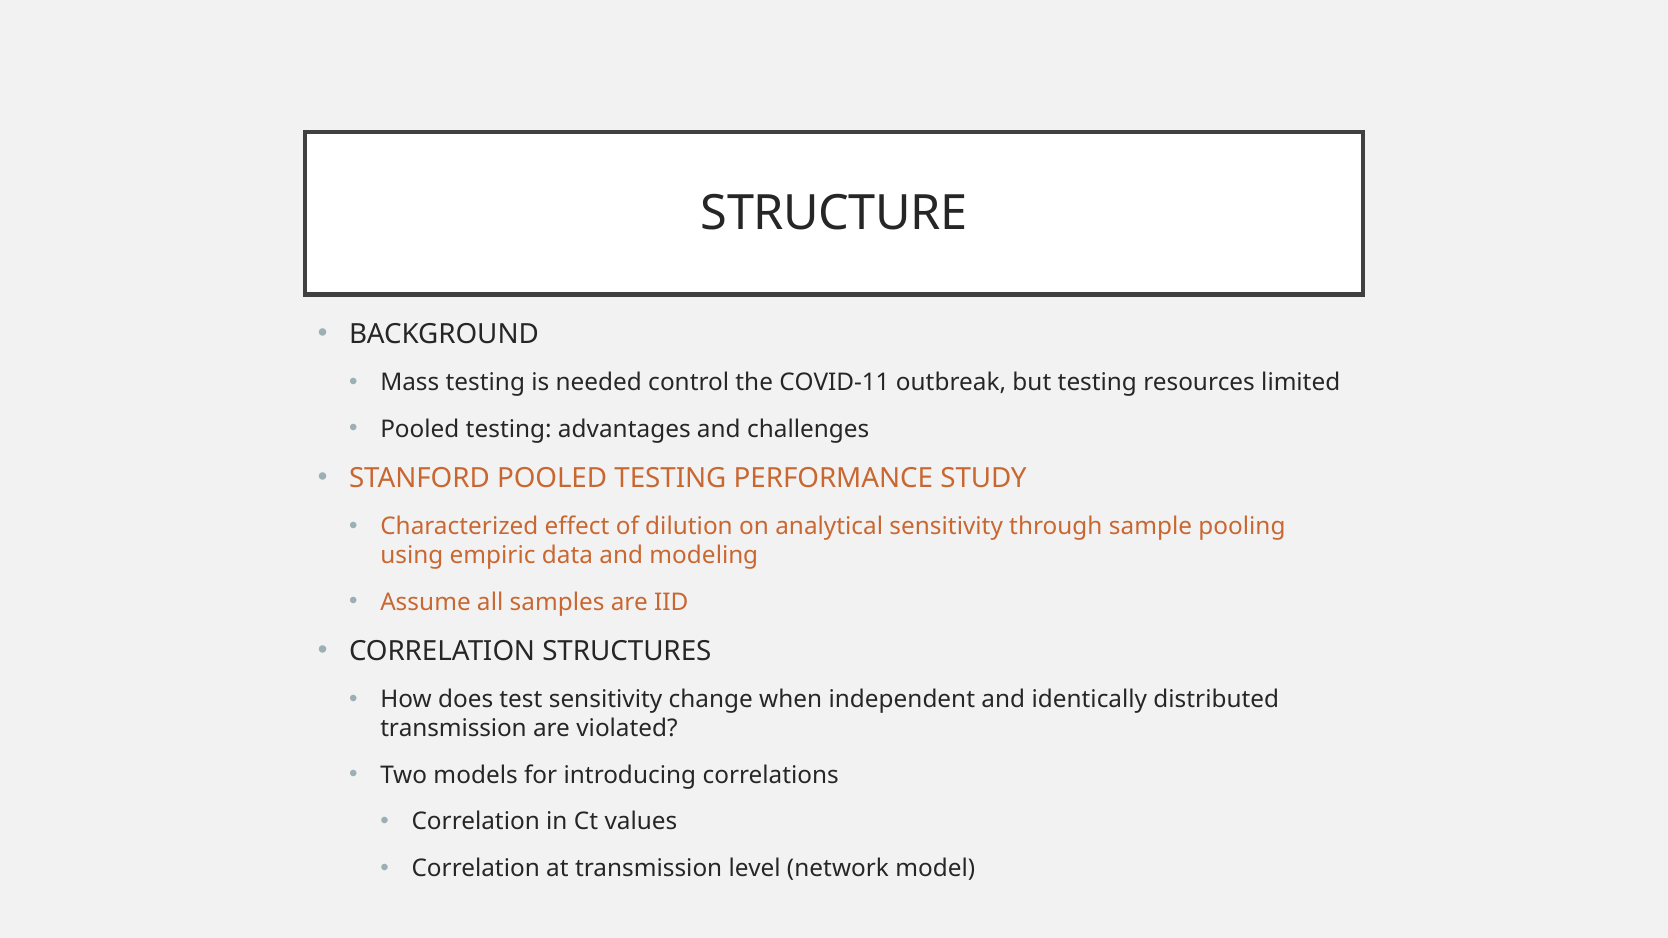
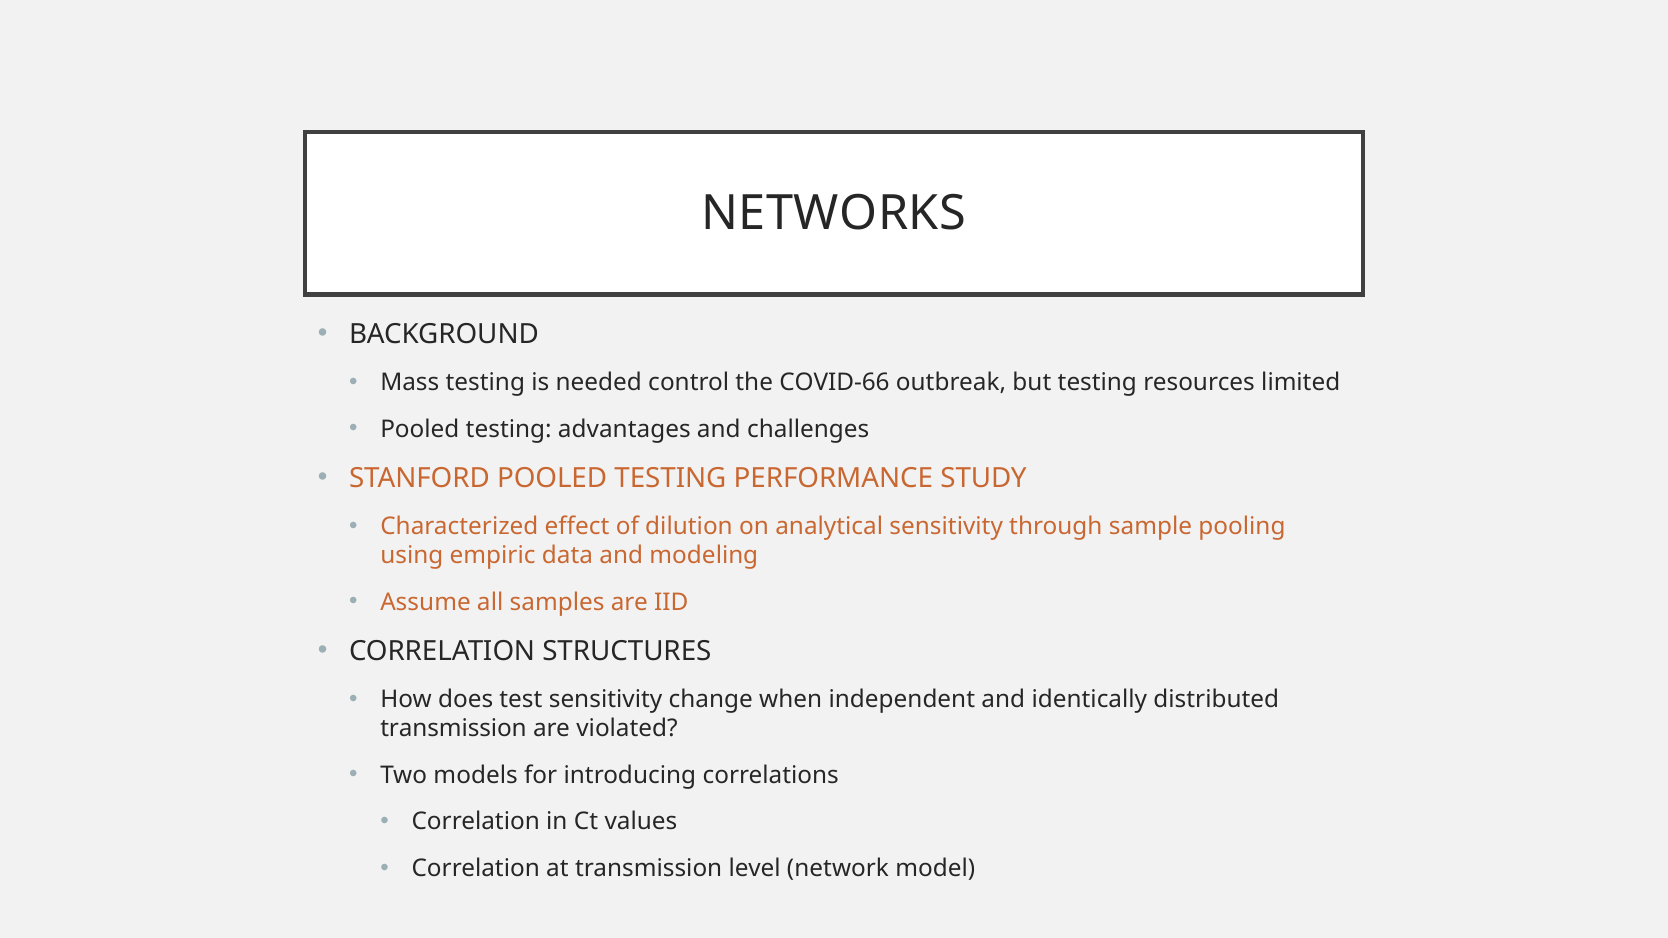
STRUCTURE: STRUCTURE -> NETWORKS (834, 213)
COVID-11: COVID-11 -> COVID-66 (835, 383)
